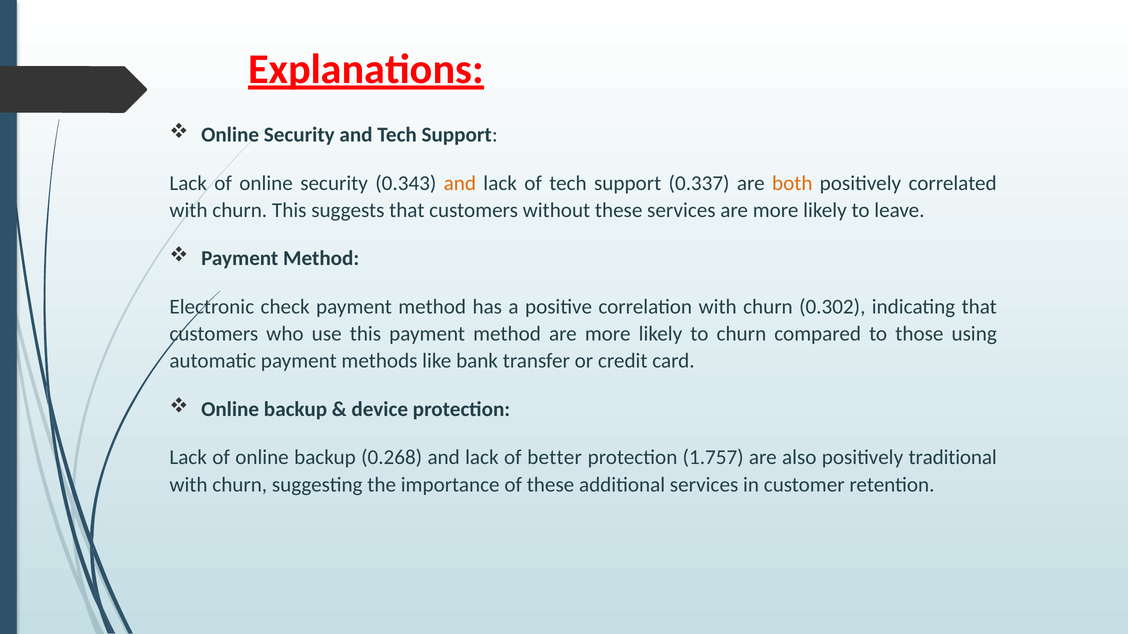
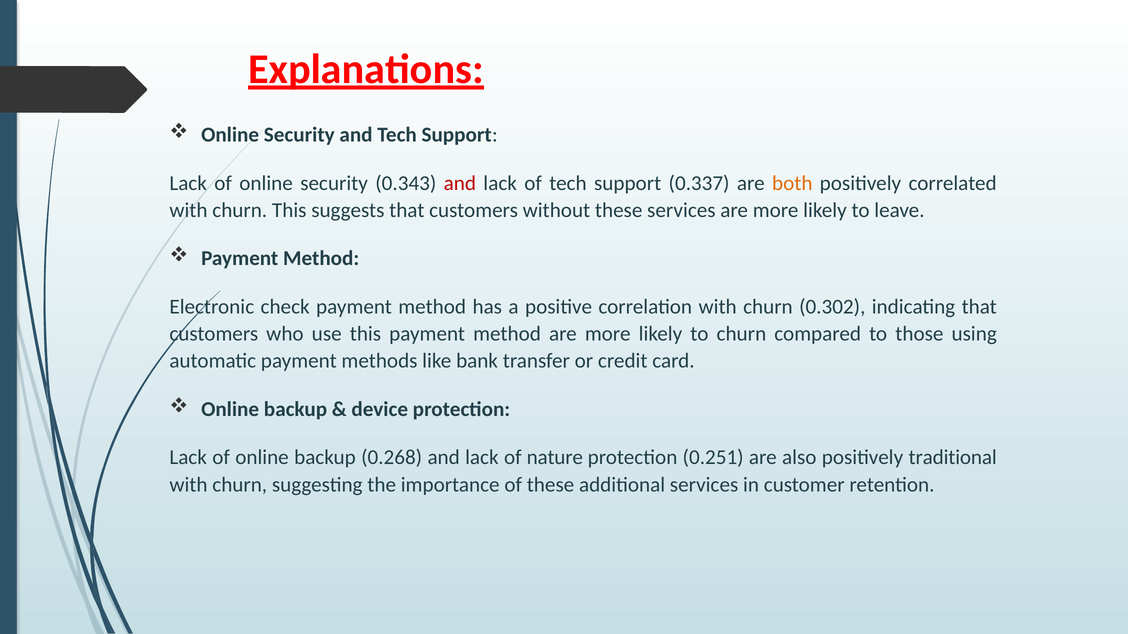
and colour: orange -> red (460, 183)
better: better -> nature (555, 458)
1.757: 1.757 -> 0.251 (713, 458)
